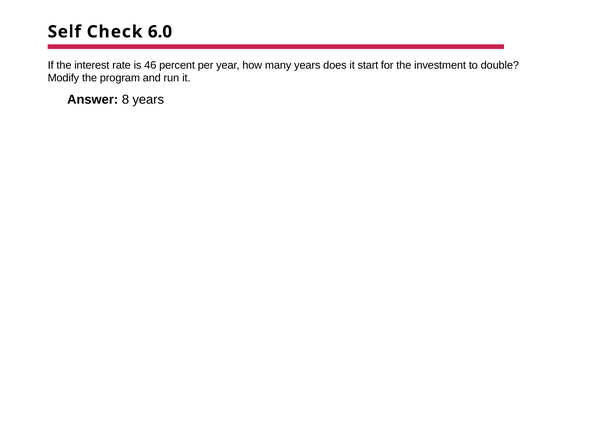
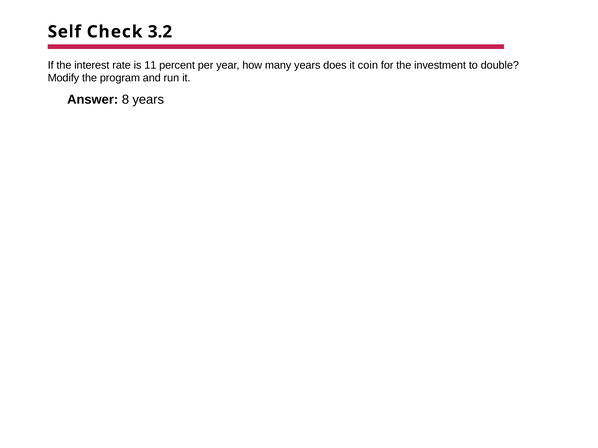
6.0: 6.0 -> 3.2 (160, 32)
46: 46 -> 11 (150, 65)
start: start -> coin (368, 65)
